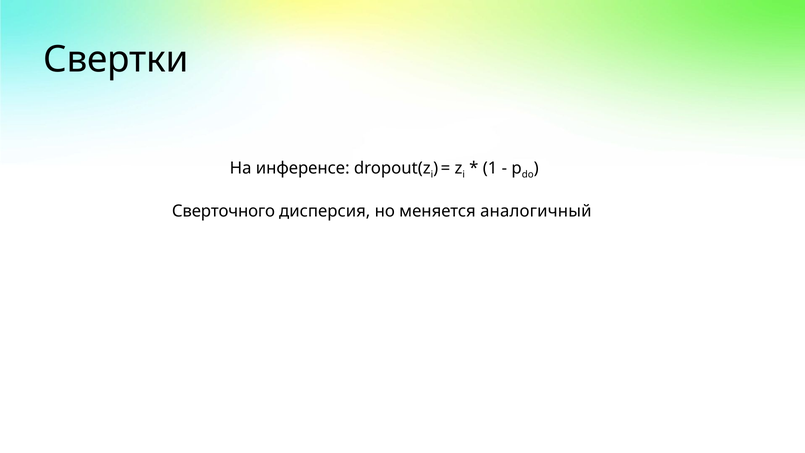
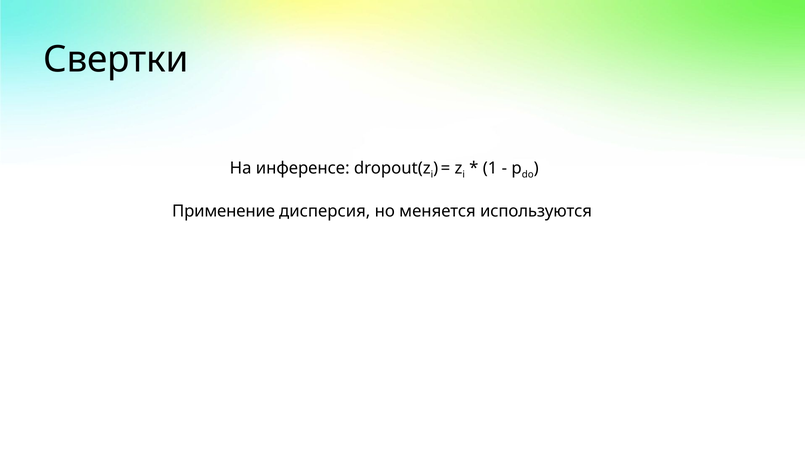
Сверточного: Сверточного -> Применение (224, 211)
аналогичный: аналогичный -> используются (536, 211)
